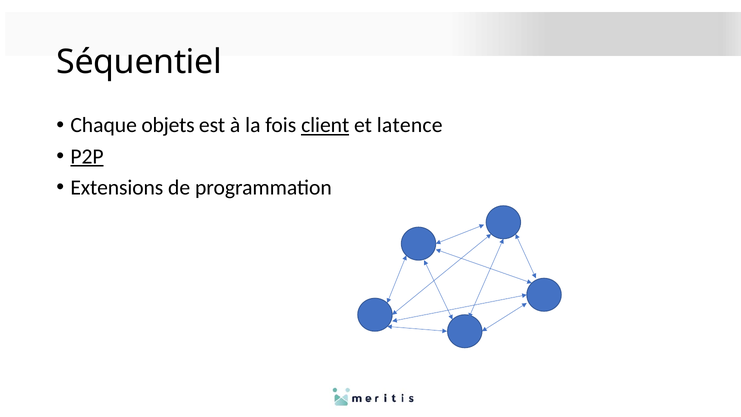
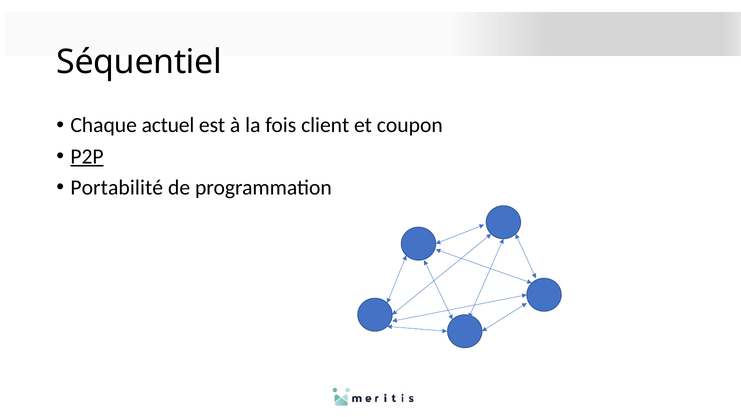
objets: objets -> actuel (168, 125)
client underline: present -> none (325, 125)
latence: latence -> coupon (410, 125)
Extensions: Extensions -> Portabilité (117, 187)
